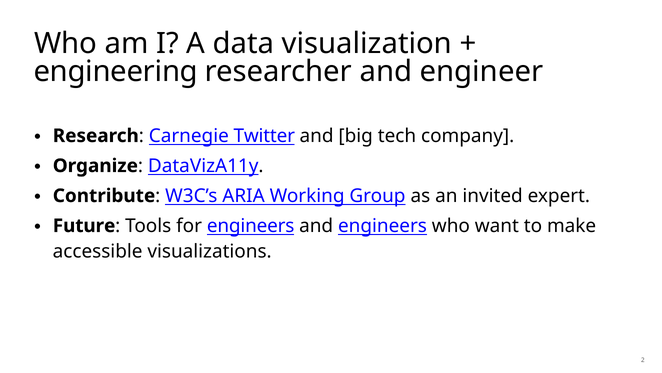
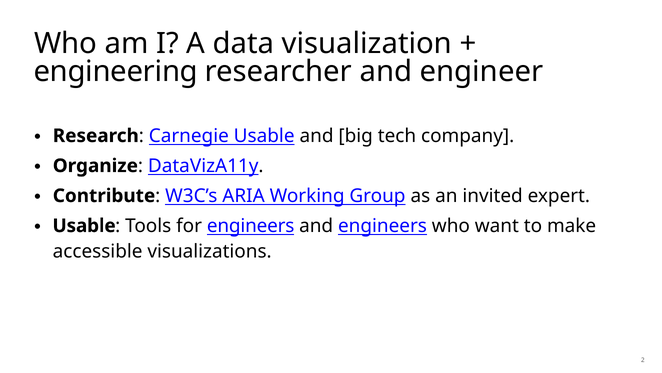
Carnegie Twitter: Twitter -> Usable (264, 136)
Future: Future -> Usable (84, 225)
